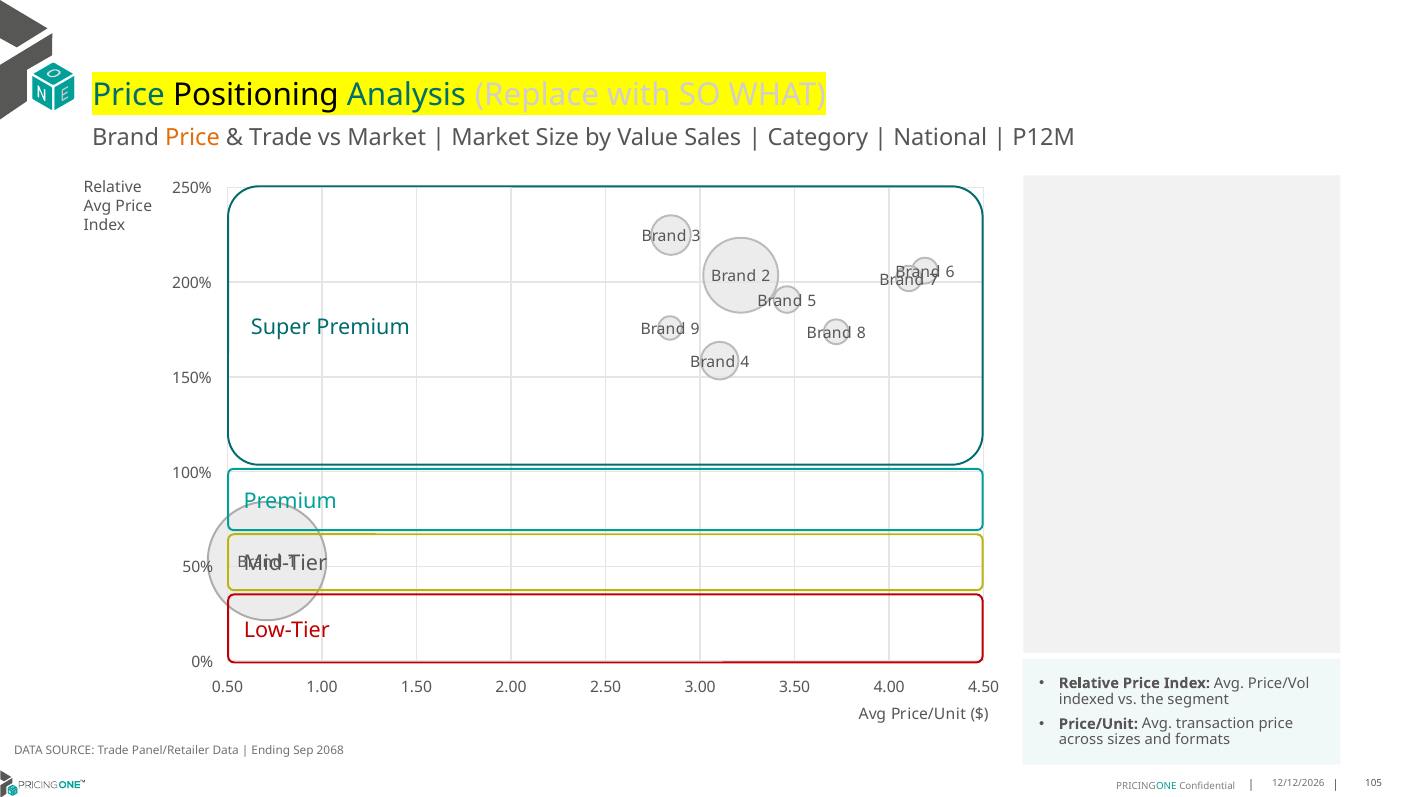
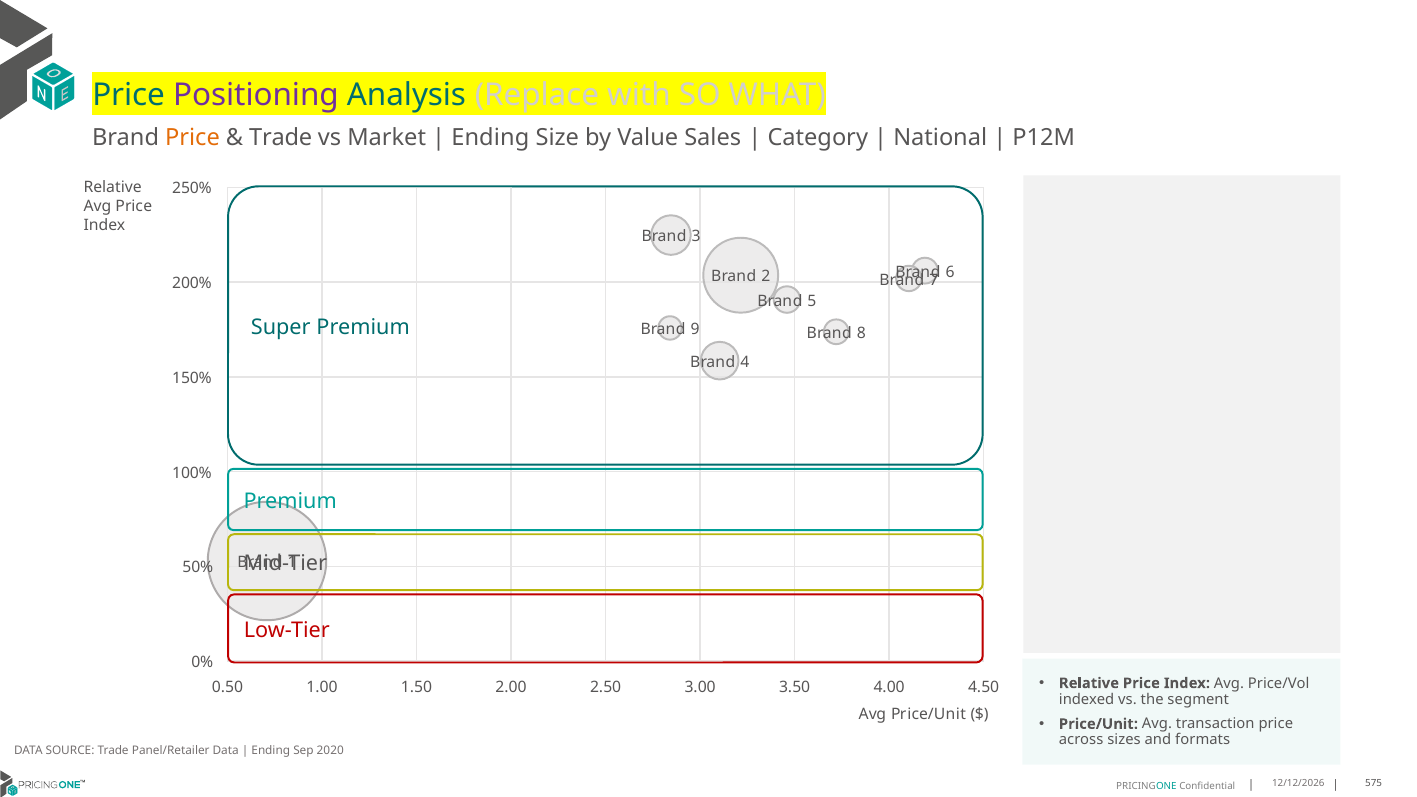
Positioning colour: black -> purple (256, 95)
Market: Market -> Ending (490, 138)
2068: 2068 -> 2020 (330, 751)
105: 105 -> 575 (1374, 784)
